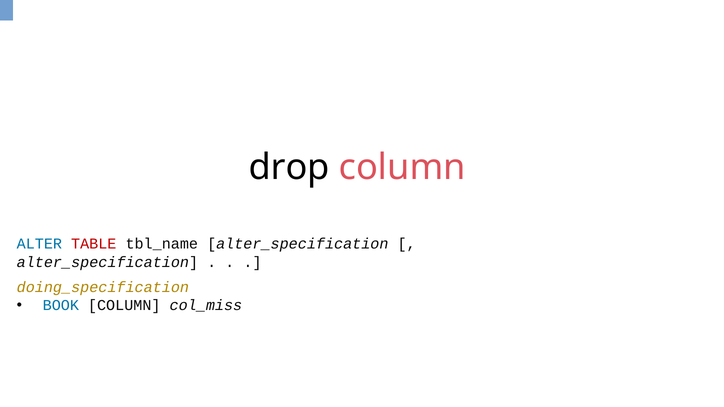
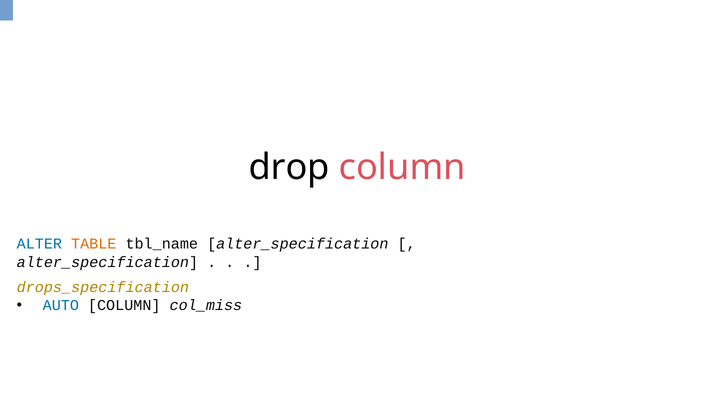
TABLE colour: red -> orange (94, 244)
doing_specification: doing_specification -> drops_specification (103, 288)
BOOK: BOOK -> AUTO (61, 306)
